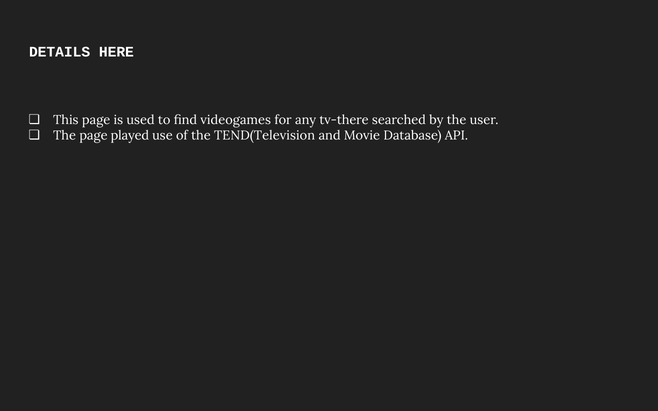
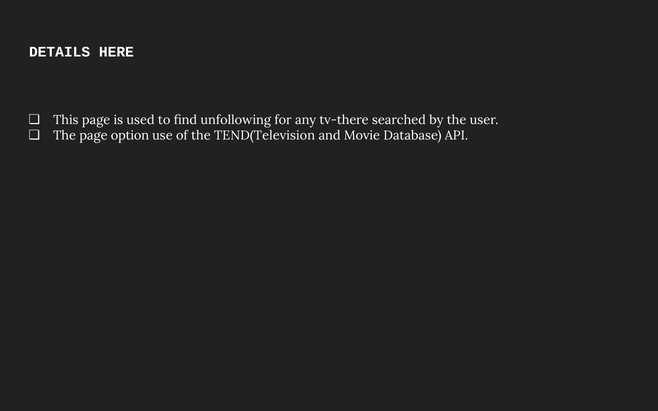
videogames: videogames -> unfollowing (236, 120)
played: played -> option (130, 136)
